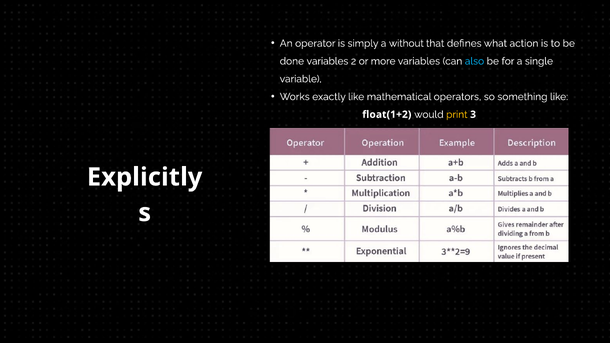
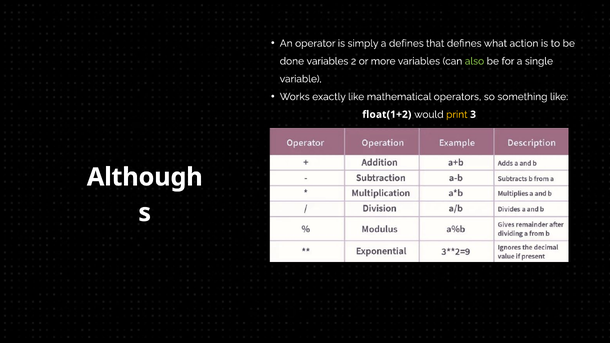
a without: without -> defines (406, 43)
also colour: light blue -> light green (474, 61)
Explicitly: Explicitly -> Although (145, 177)
